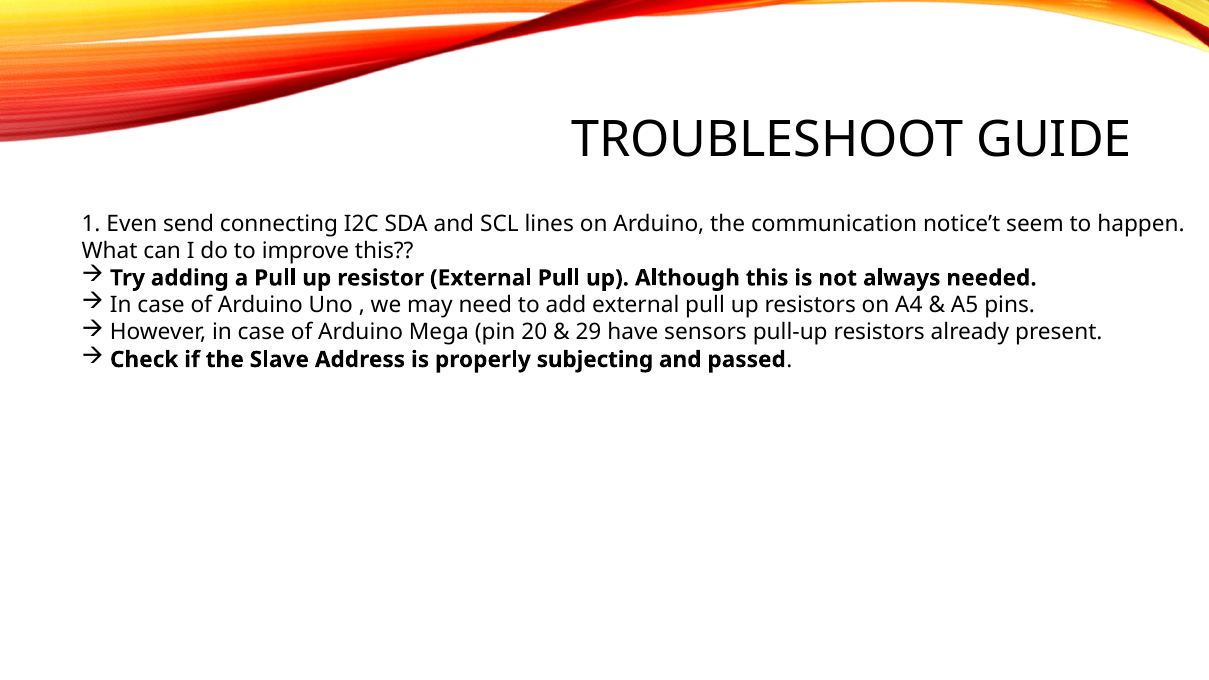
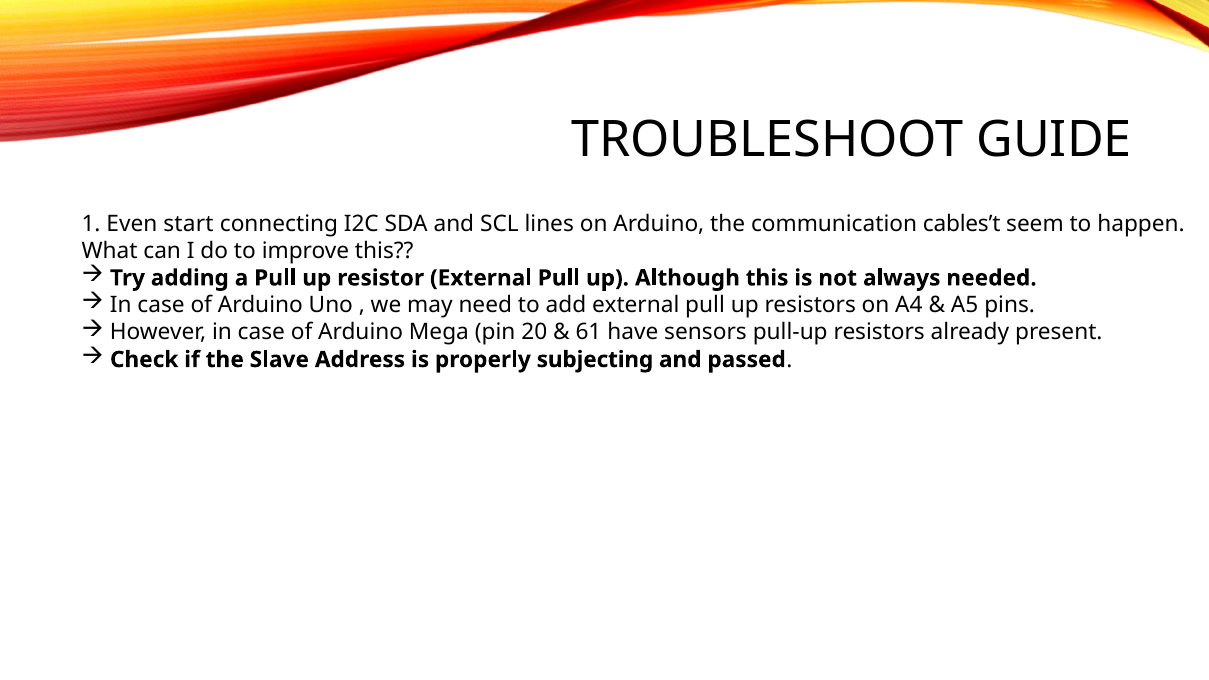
send: send -> start (188, 224)
notice’t: notice’t -> cables’t (962, 224)
29: 29 -> 61 (588, 332)
